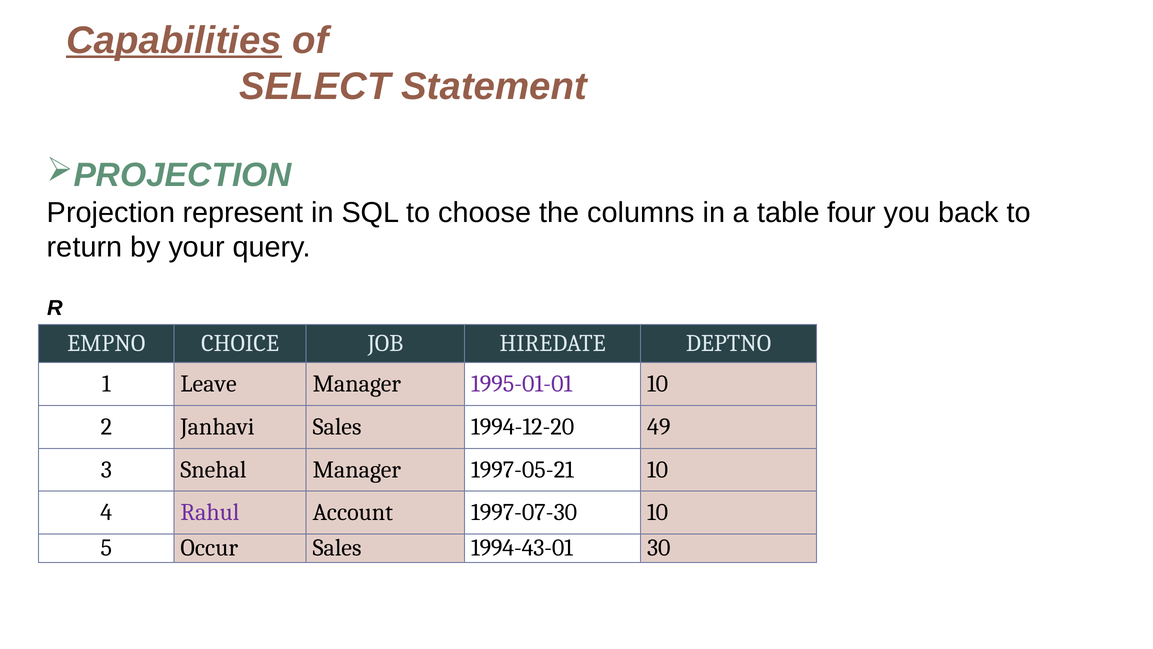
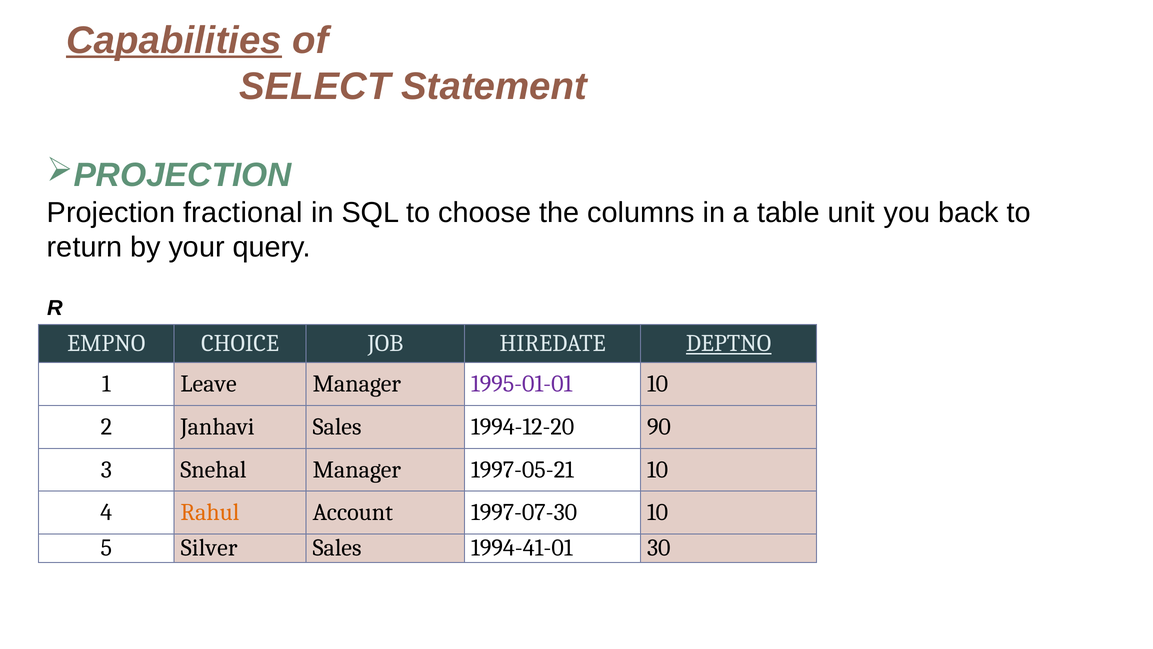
represent: represent -> fractional (243, 212)
four: four -> unit (851, 212)
DEPTNO underline: none -> present (729, 343)
49: 49 -> 90 (659, 426)
Rahul colour: purple -> orange (210, 512)
Occur: Occur -> Silver (209, 548)
1994-43-01: 1994-43-01 -> 1994-41-01 (522, 548)
